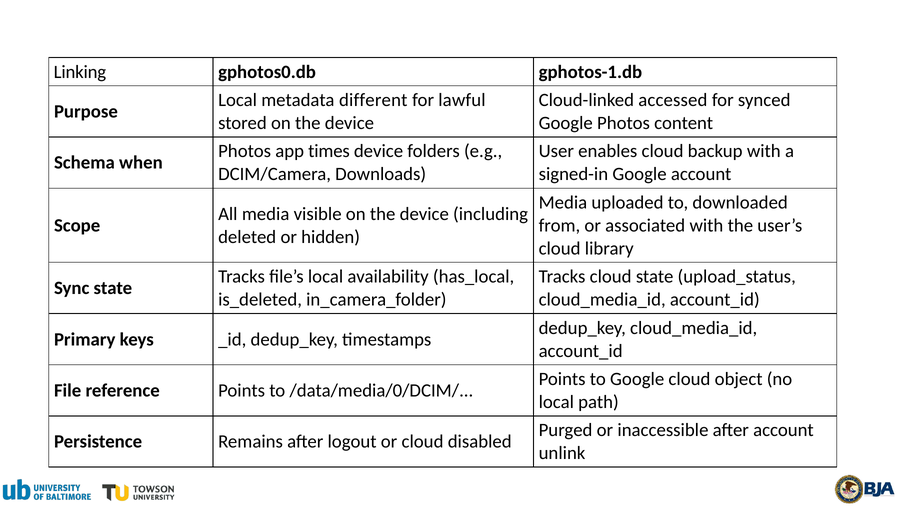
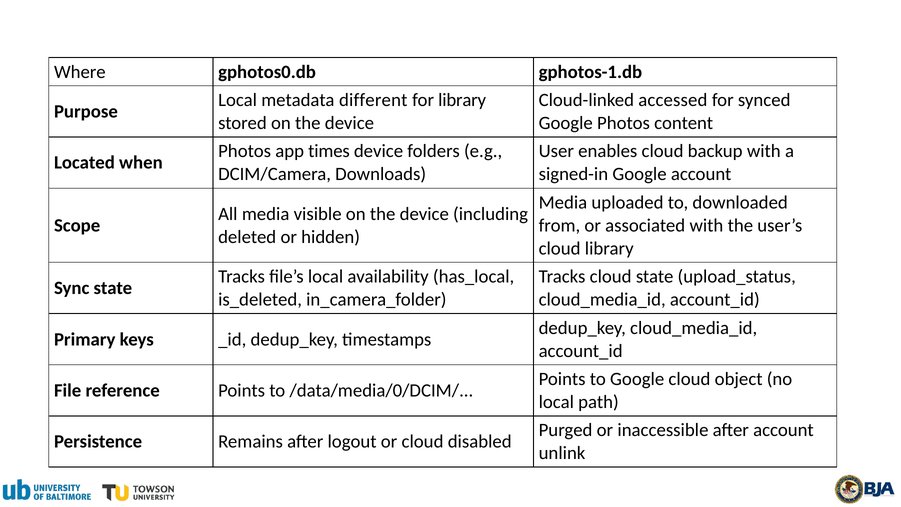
Linking: Linking -> Where (80, 72)
for lawful: lawful -> library (462, 100)
Schema: Schema -> Located (84, 163)
